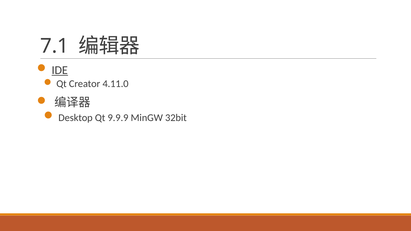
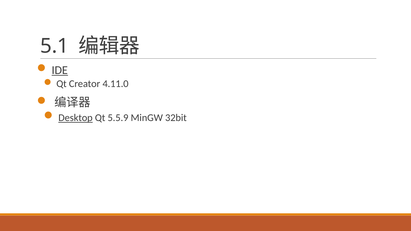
7.1: 7.1 -> 5.1 (54, 46)
Desktop underline: none -> present (76, 118)
9.9.9: 9.9.9 -> 5.5.9 (118, 118)
